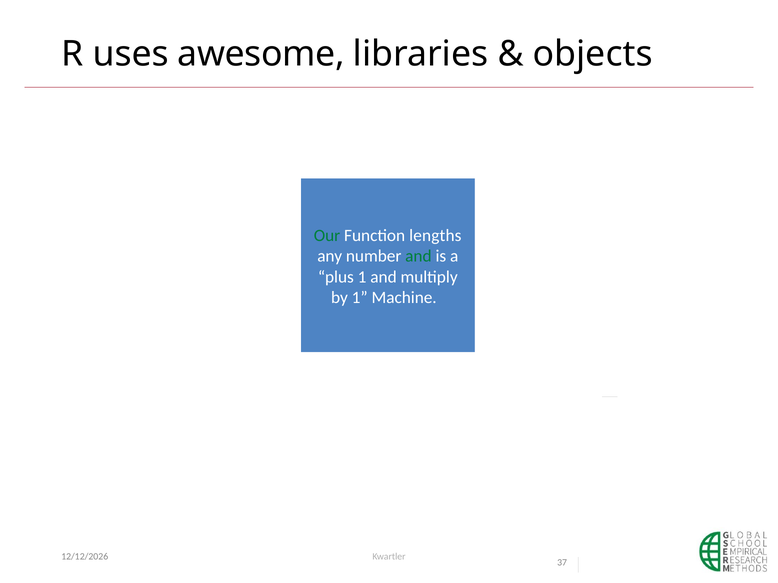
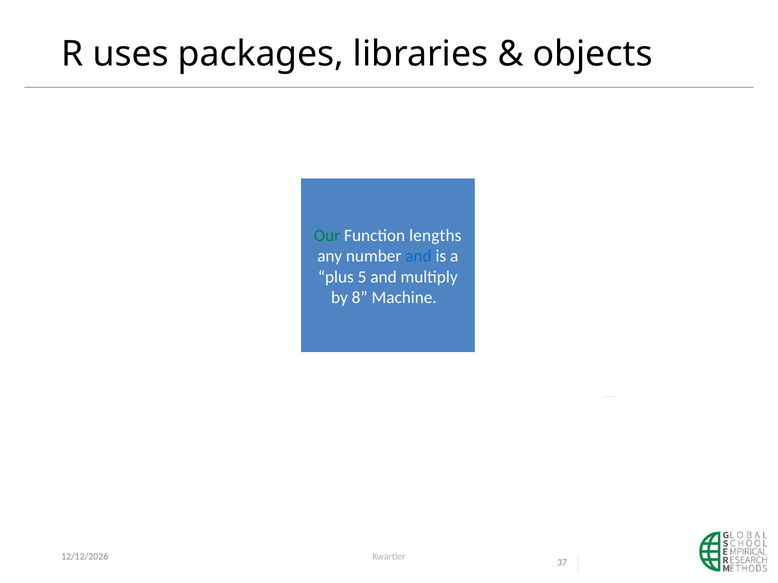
awesome: awesome -> packages (261, 54)
and colour: green -> blue (418, 256)
plus 1: 1 -> 5 (362, 277)
by 1: 1 -> 8 (360, 298)
